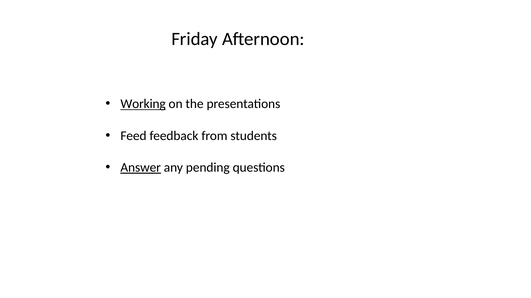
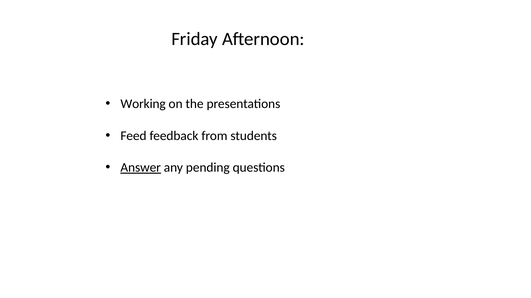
Working underline: present -> none (143, 104)
